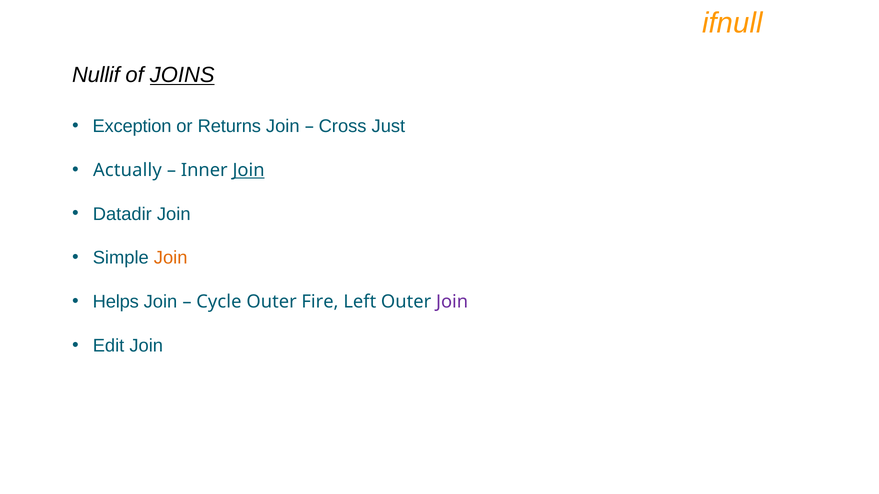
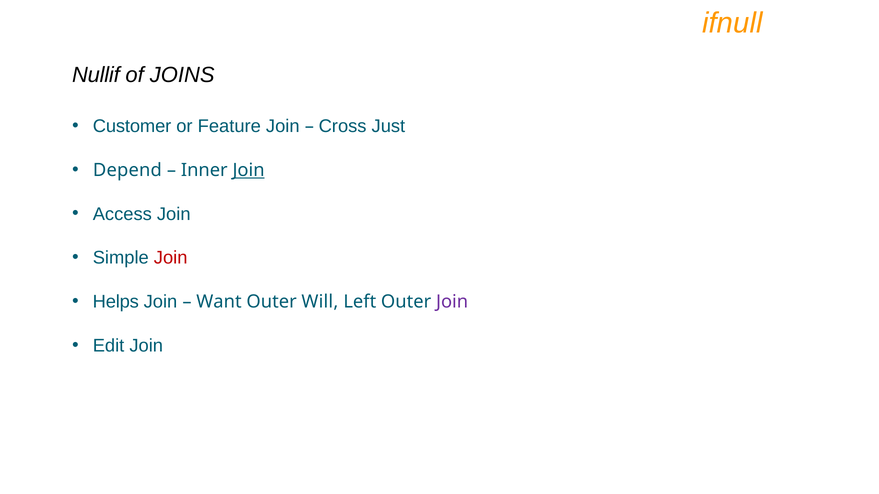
JOINS underline: present -> none (182, 75)
Exception: Exception -> Customer (132, 126)
Returns: Returns -> Feature (229, 126)
Actually: Actually -> Depend (127, 170)
Datadir: Datadir -> Access (122, 214)
Join colour: orange -> red (171, 258)
Cycle: Cycle -> Want (219, 302)
Fire: Fire -> Will (320, 302)
